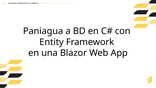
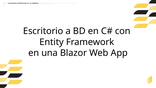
Paniagua: Paniagua -> Escritorio (43, 31)
